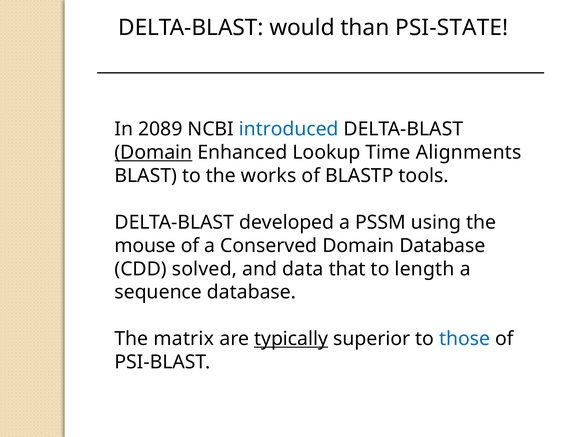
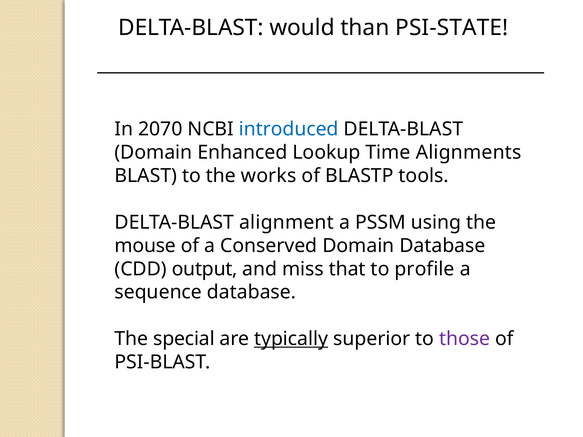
2089: 2089 -> 2070 (160, 129)
Domain underline: present -> none (153, 152)
developed: developed -> alignment (287, 222)
solved: solved -> output (205, 269)
data: data -> miss (303, 269)
length: length -> profile (425, 269)
matrix: matrix -> special (184, 339)
those colour: blue -> purple (465, 339)
